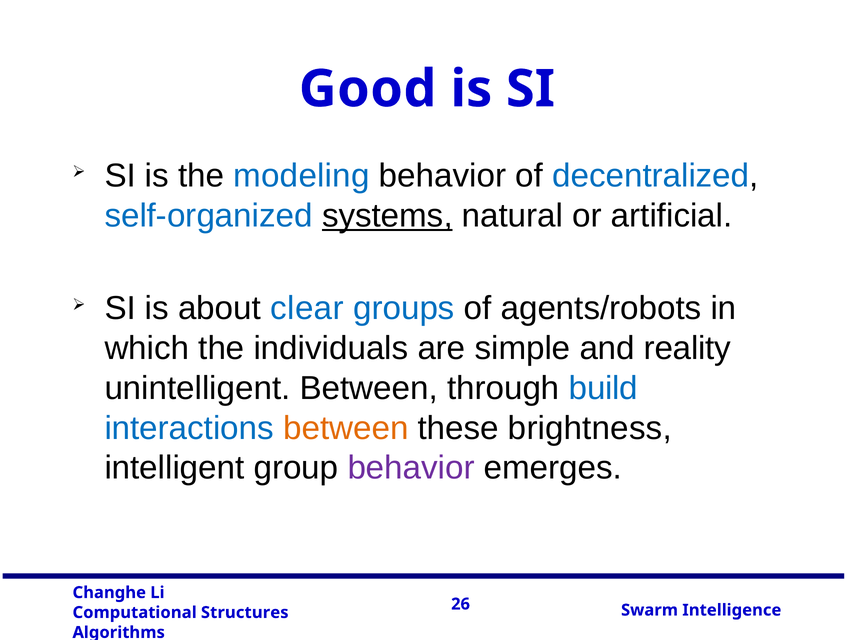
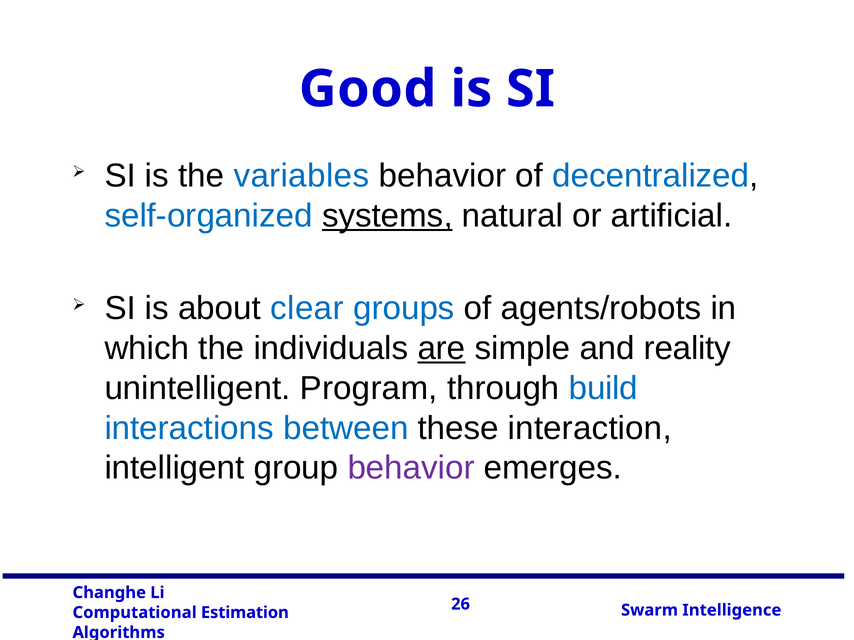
modeling: modeling -> variables (301, 176)
are underline: none -> present (441, 349)
unintelligent Between: Between -> Program (369, 389)
between colour: orange -> blue (346, 428)
brightness: brightness -> interaction (590, 428)
Structures: Structures -> Estimation (245, 613)
